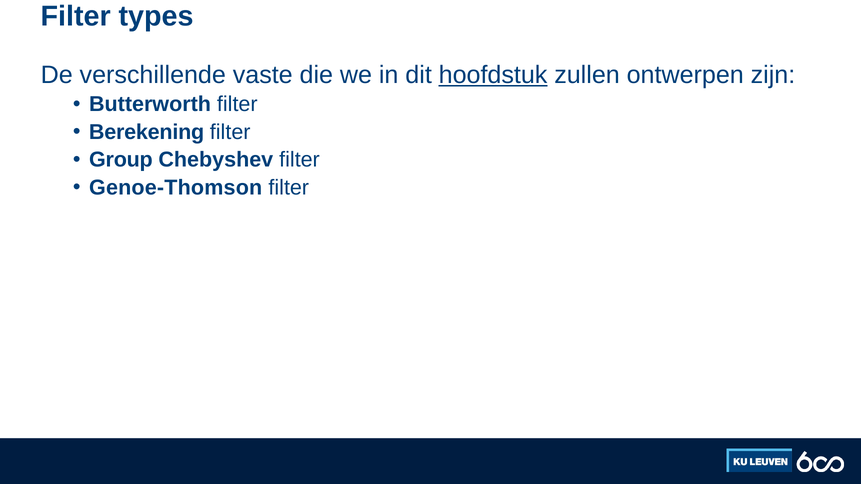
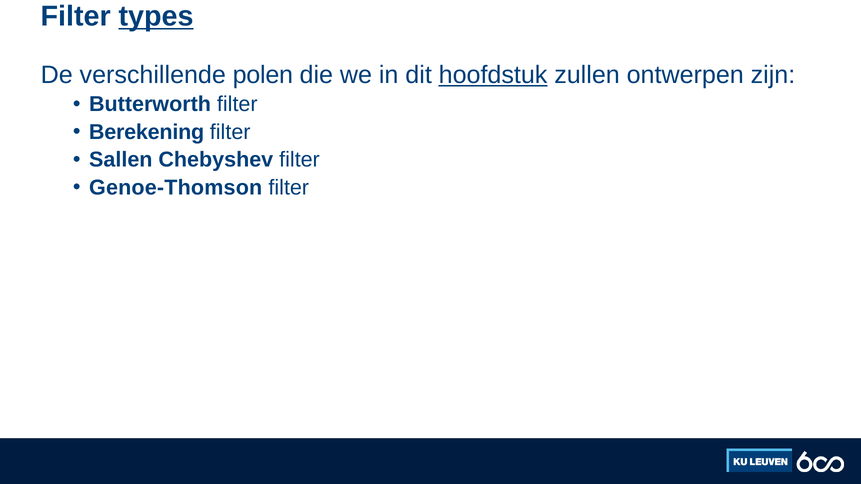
types underline: none -> present (156, 16)
vaste: vaste -> polen (263, 75)
Group: Group -> Sallen (121, 160)
